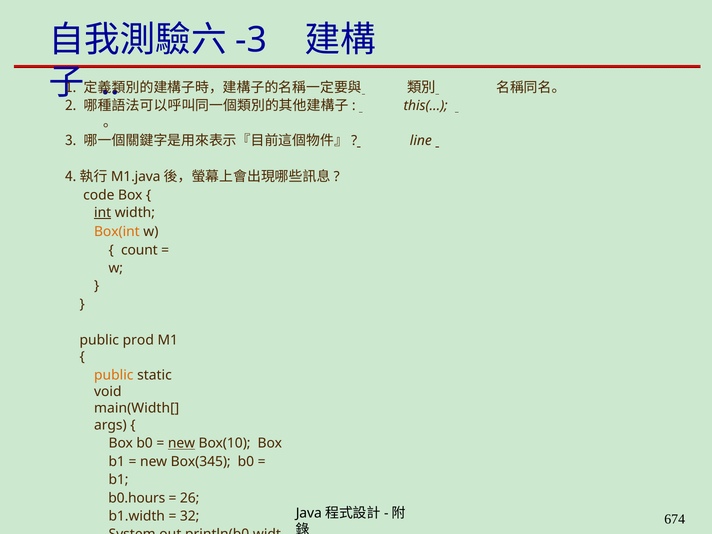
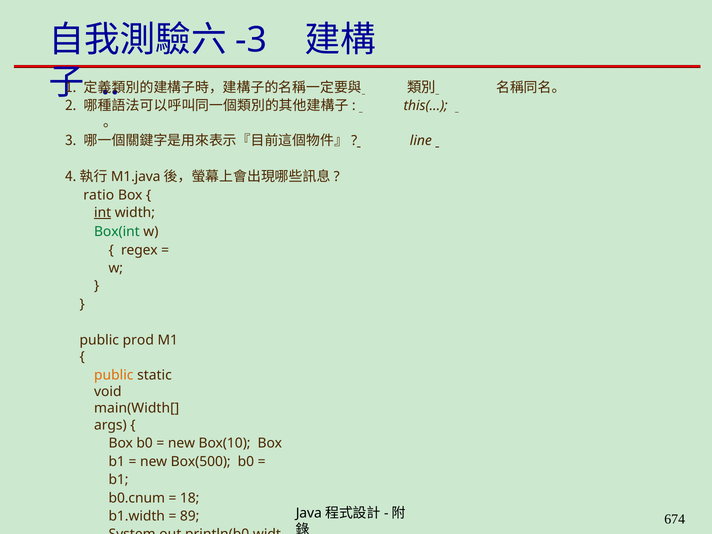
code: code -> ratio (99, 195)
Box(int colour: orange -> green (117, 232)
count: count -> regex (139, 250)
new underline: present -> none (181, 443)
Box(345: Box(345 -> Box(500 (201, 462)
b0.hours: b0.hours -> b0.cnum (137, 498)
26: 26 -> 18 (190, 498)
32: 32 -> 89 (190, 516)
